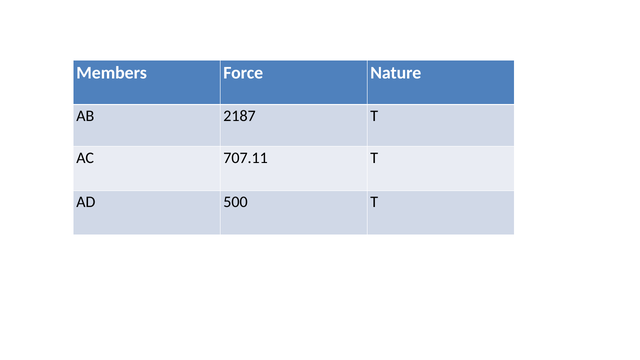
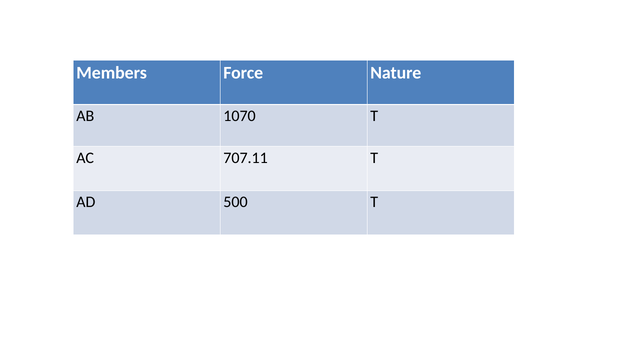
2187: 2187 -> 1070 (240, 116)
